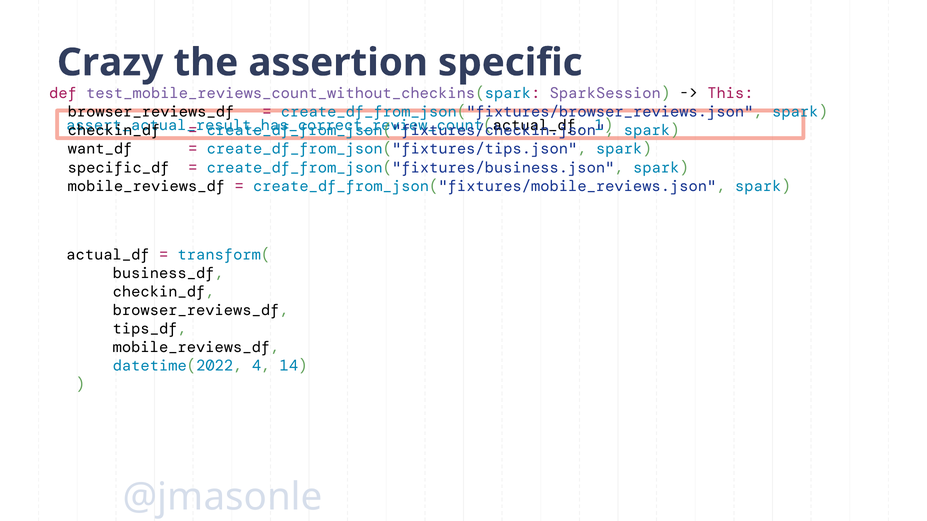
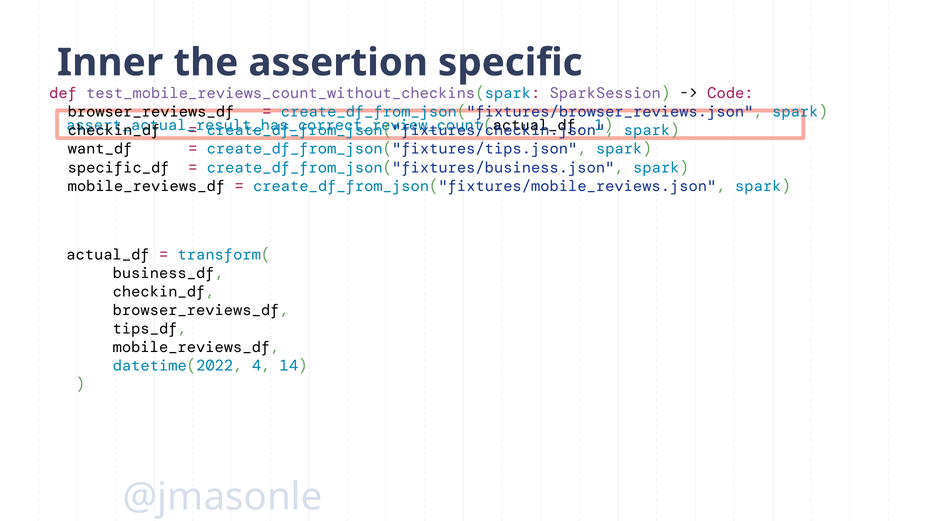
Crazy: Crazy -> Inner (110, 63)
This: This -> Code (730, 93)
